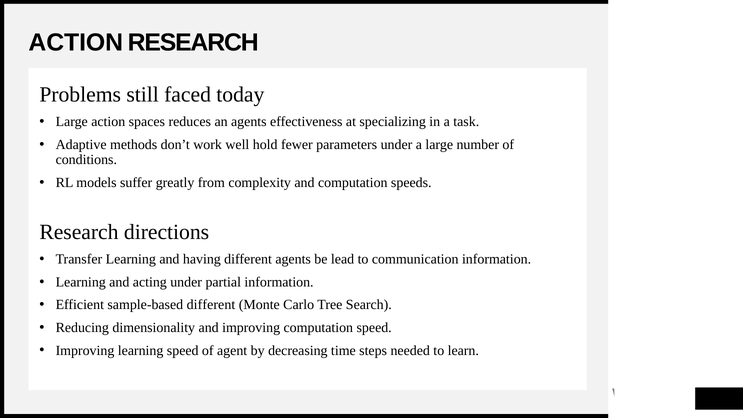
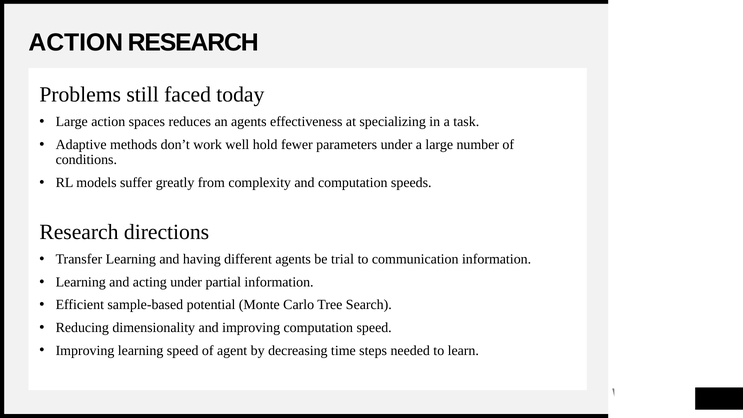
lead: lead -> trial (343, 259)
sample-based different: different -> potential (211, 305)
